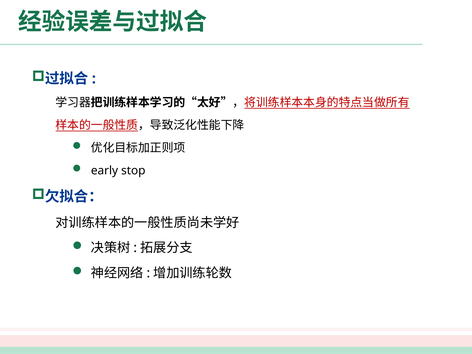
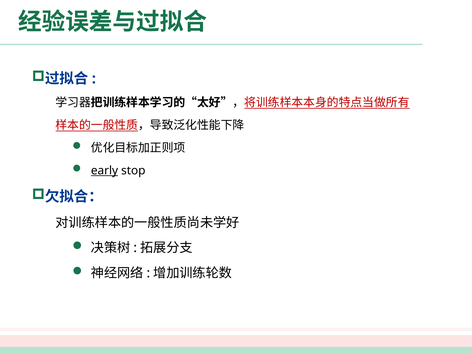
early underline: none -> present (105, 171)
